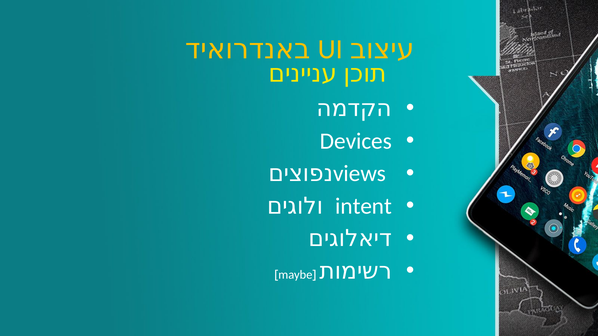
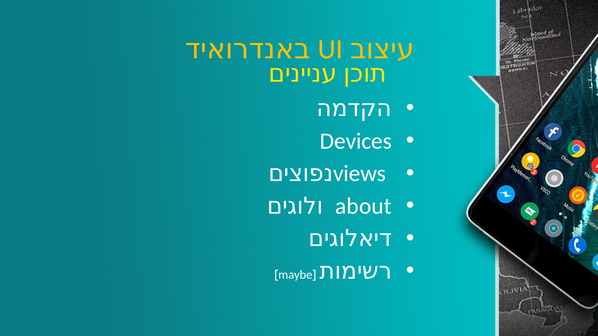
intent: intent -> about (363, 206)
